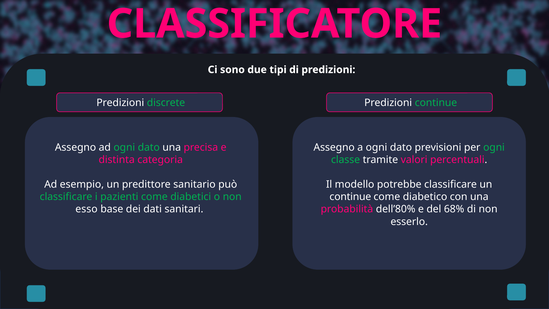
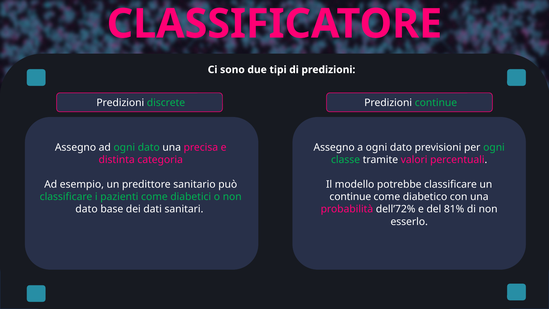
esso: esso -> dato (87, 209)
dell’80%: dell’80% -> dell’72% (396, 209)
68%: 68% -> 81% (454, 209)
